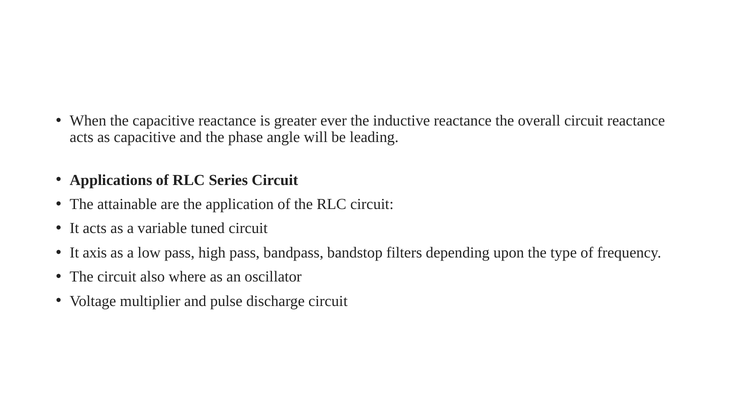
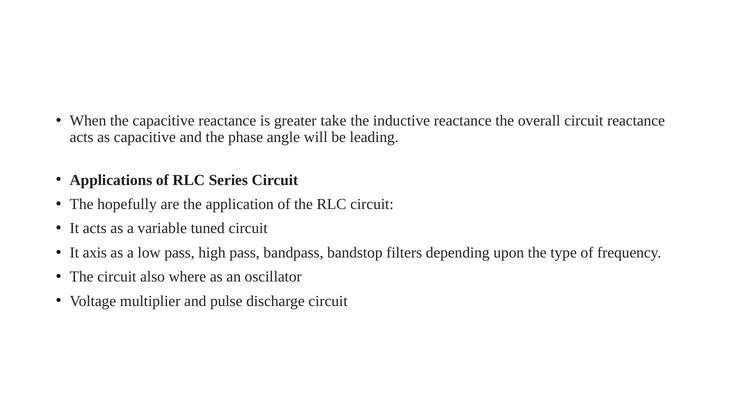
ever: ever -> take (333, 121)
attainable: attainable -> hopefully (127, 204)
